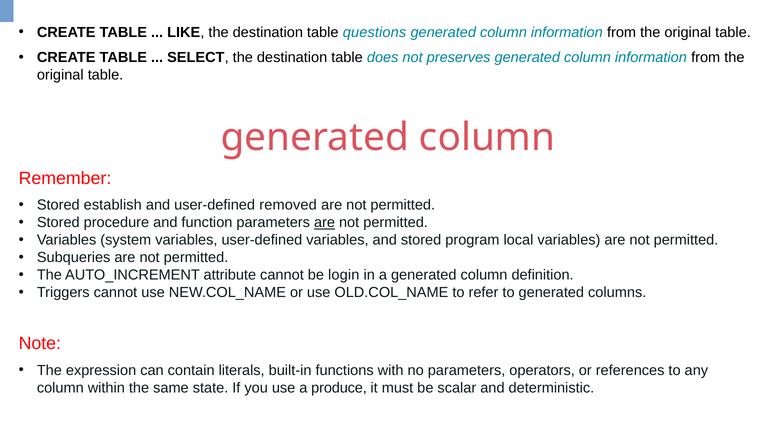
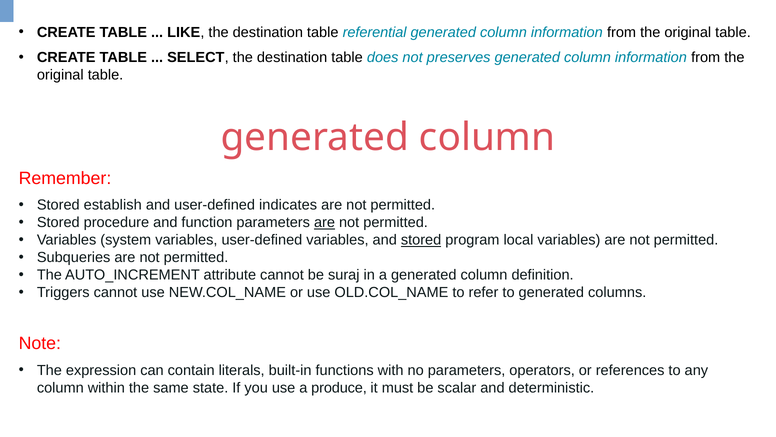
questions: questions -> referential (375, 32)
removed: removed -> indicates (288, 205)
stored underline: none -> present (421, 240)
login: login -> suraj (344, 275)
